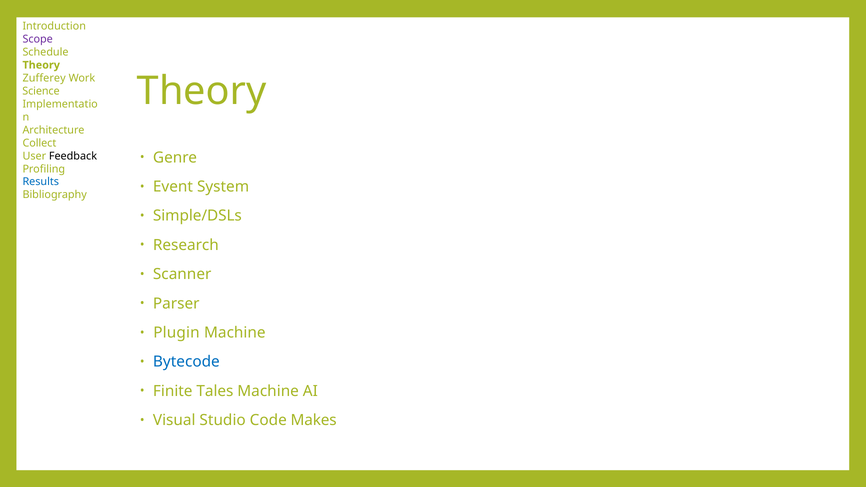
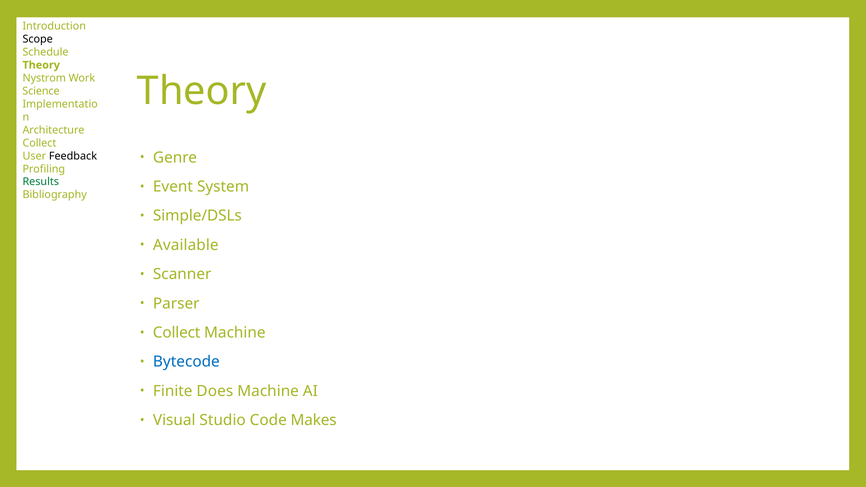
Scope colour: purple -> black (38, 39)
Zufferey: Zufferey -> Nystrom (44, 78)
Results colour: blue -> green (41, 182)
Research: Research -> Available (186, 245)
Plugin: Plugin -> Collect (177, 333)
Tales: Tales -> Does (215, 391)
